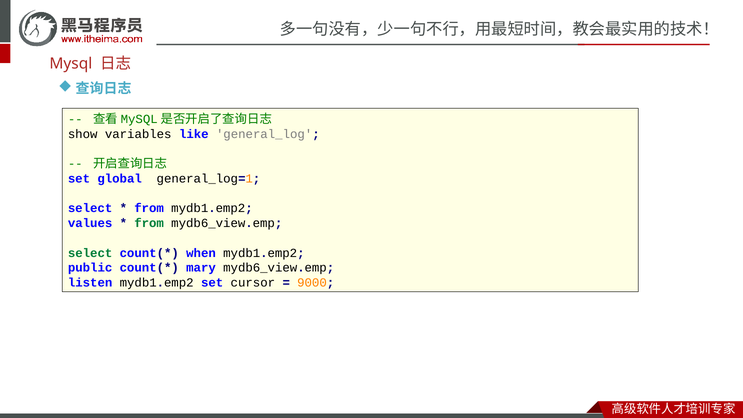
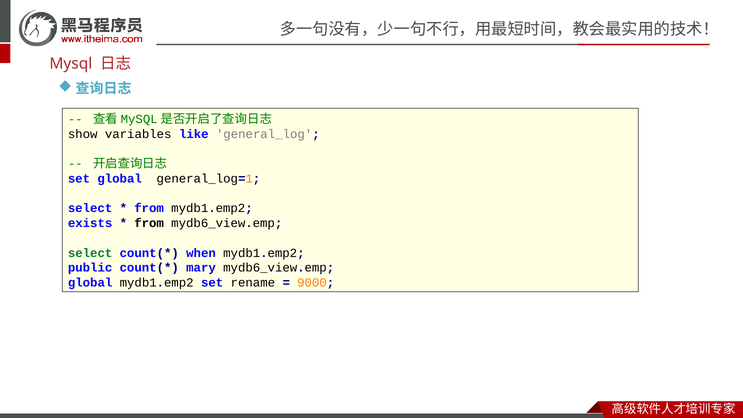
values: values -> exists (90, 223)
from colour: green -> black (149, 223)
listen: listen -> global (90, 283)
cursor: cursor -> rename (253, 283)
